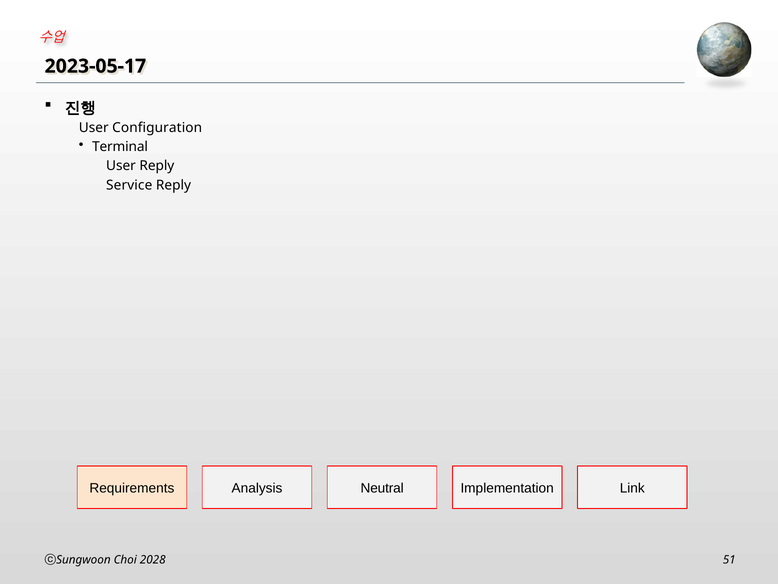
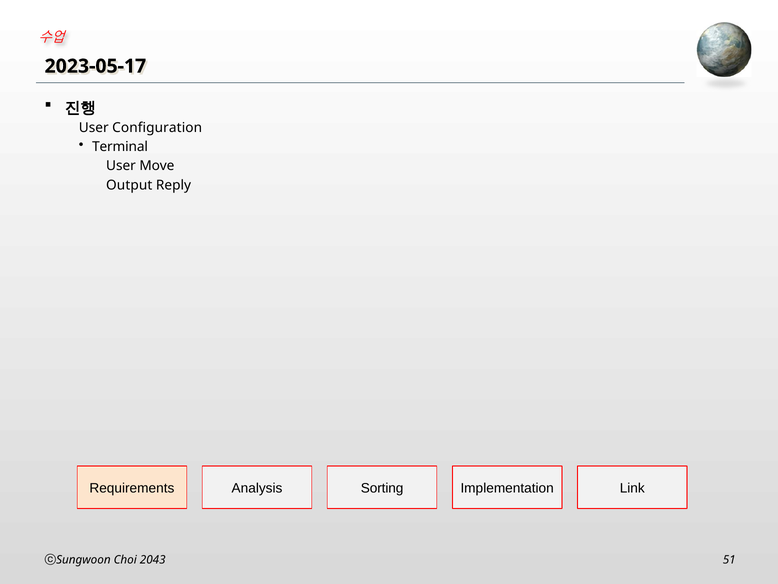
User Reply: Reply -> Move (157, 166)
Service: Service -> Output (129, 185)
Neutral: Neutral -> Sorting (382, 488)
2028: 2028 -> 2043 (153, 560)
